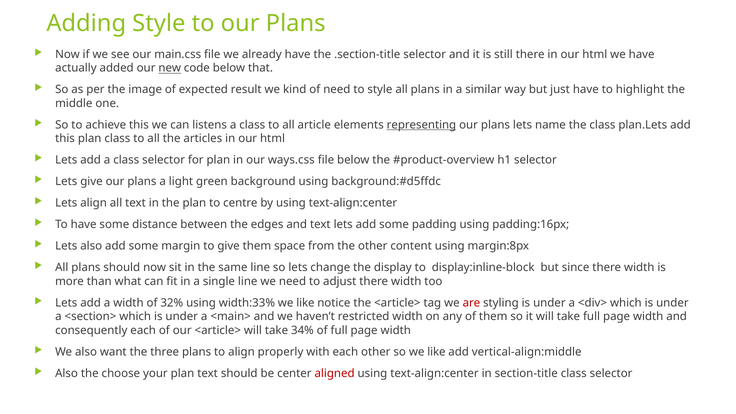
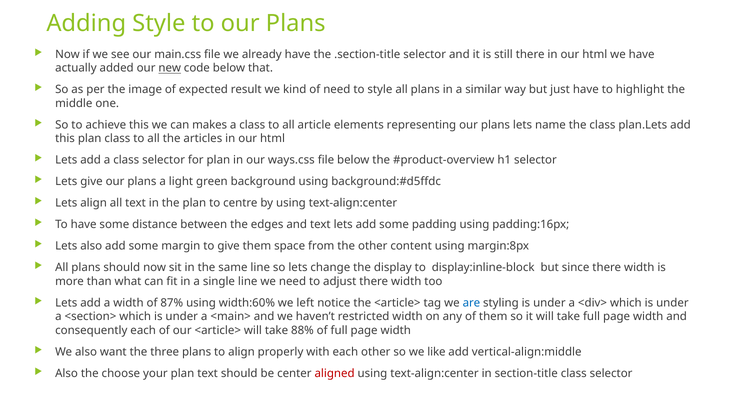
listens: listens -> makes (210, 125)
representing underline: present -> none (421, 125)
32%: 32% -> 87% (172, 303)
width:33%: width:33% -> width:60% (247, 303)
like: like -> left (305, 303)
are colour: red -> blue (471, 303)
34%: 34% -> 88% (302, 330)
